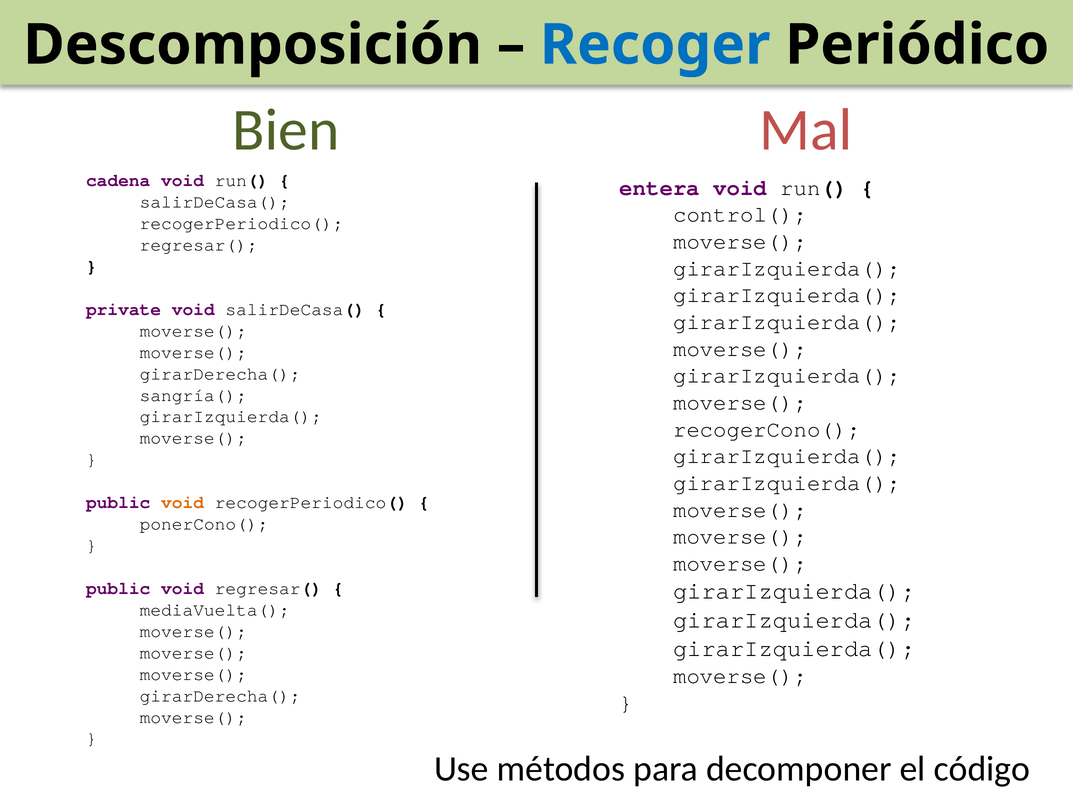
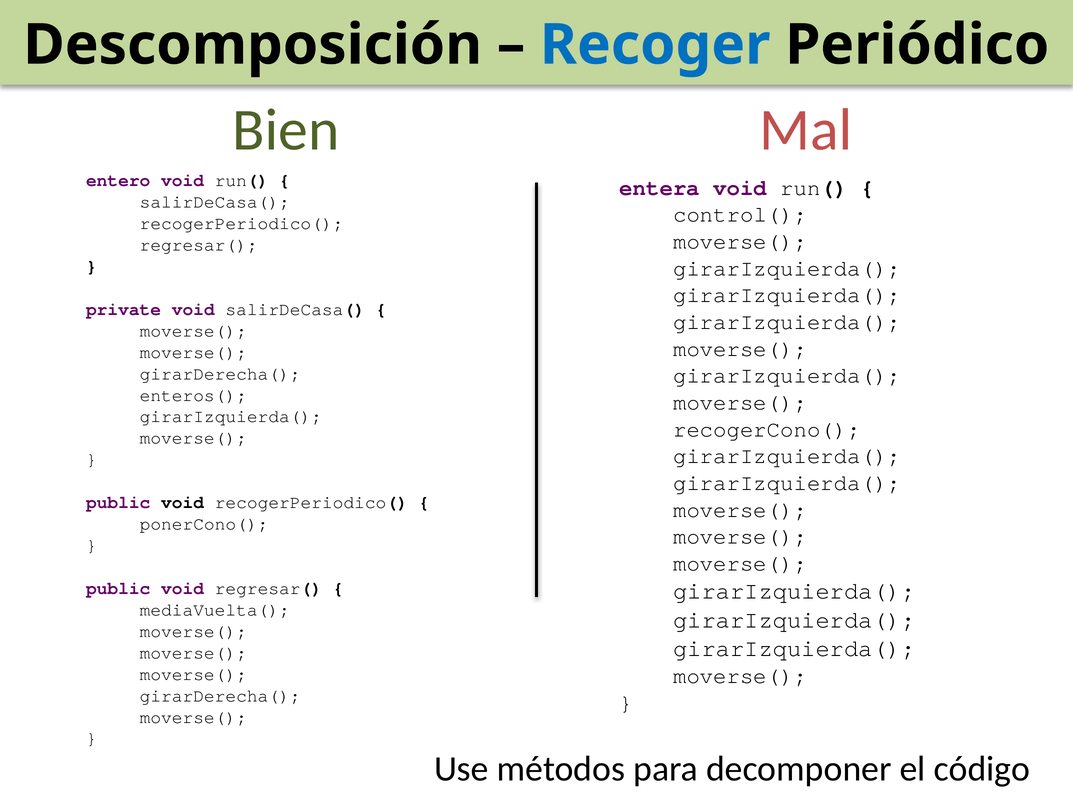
cadena: cadena -> entero (118, 180)
sangría(: sangría( -> enteros( (193, 395)
void colour: orange -> black (183, 502)
